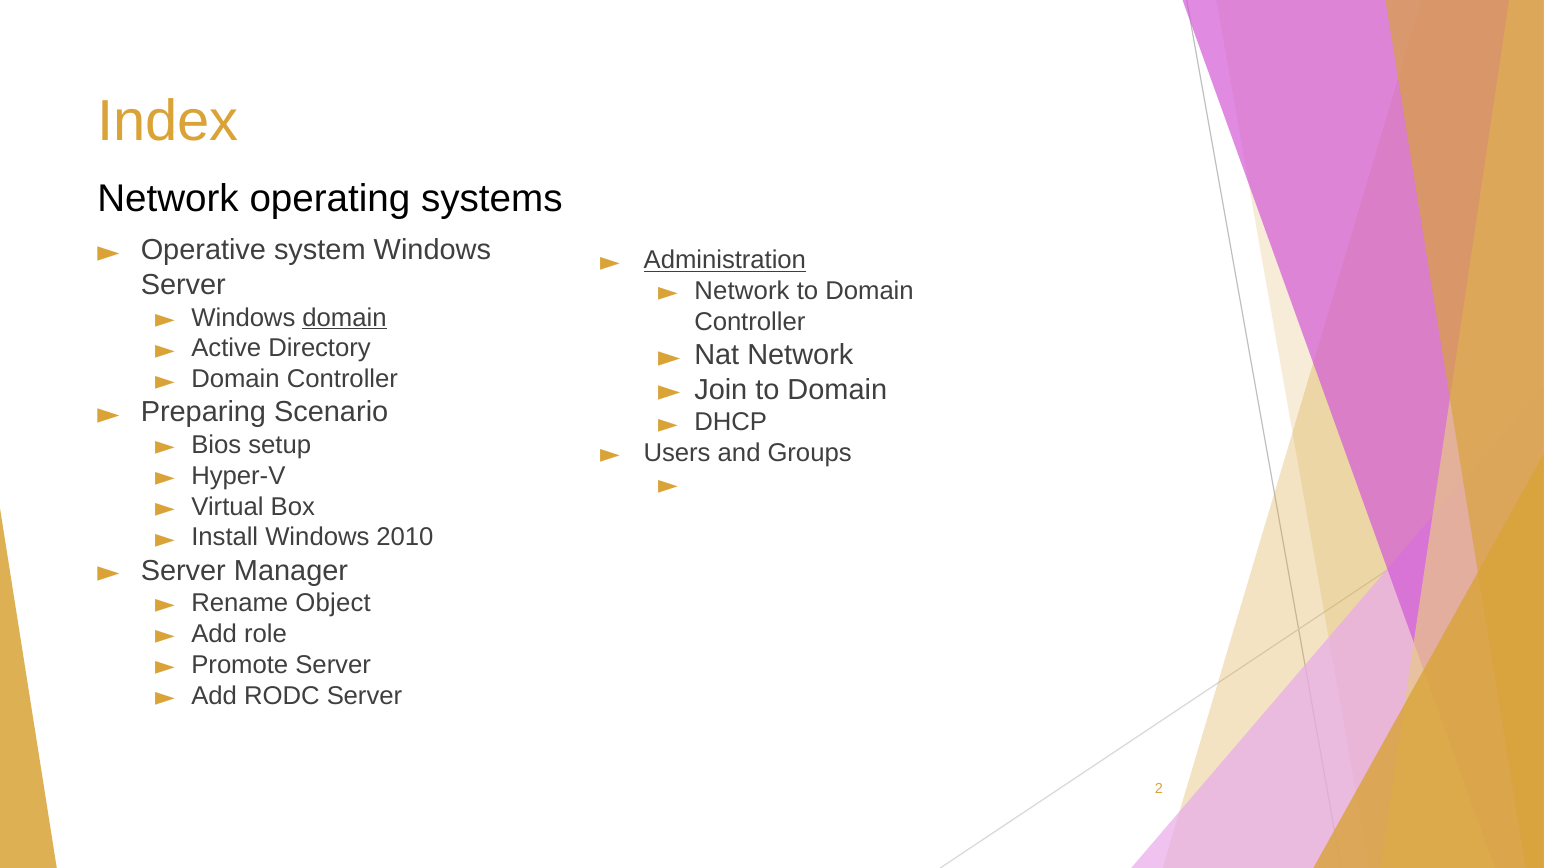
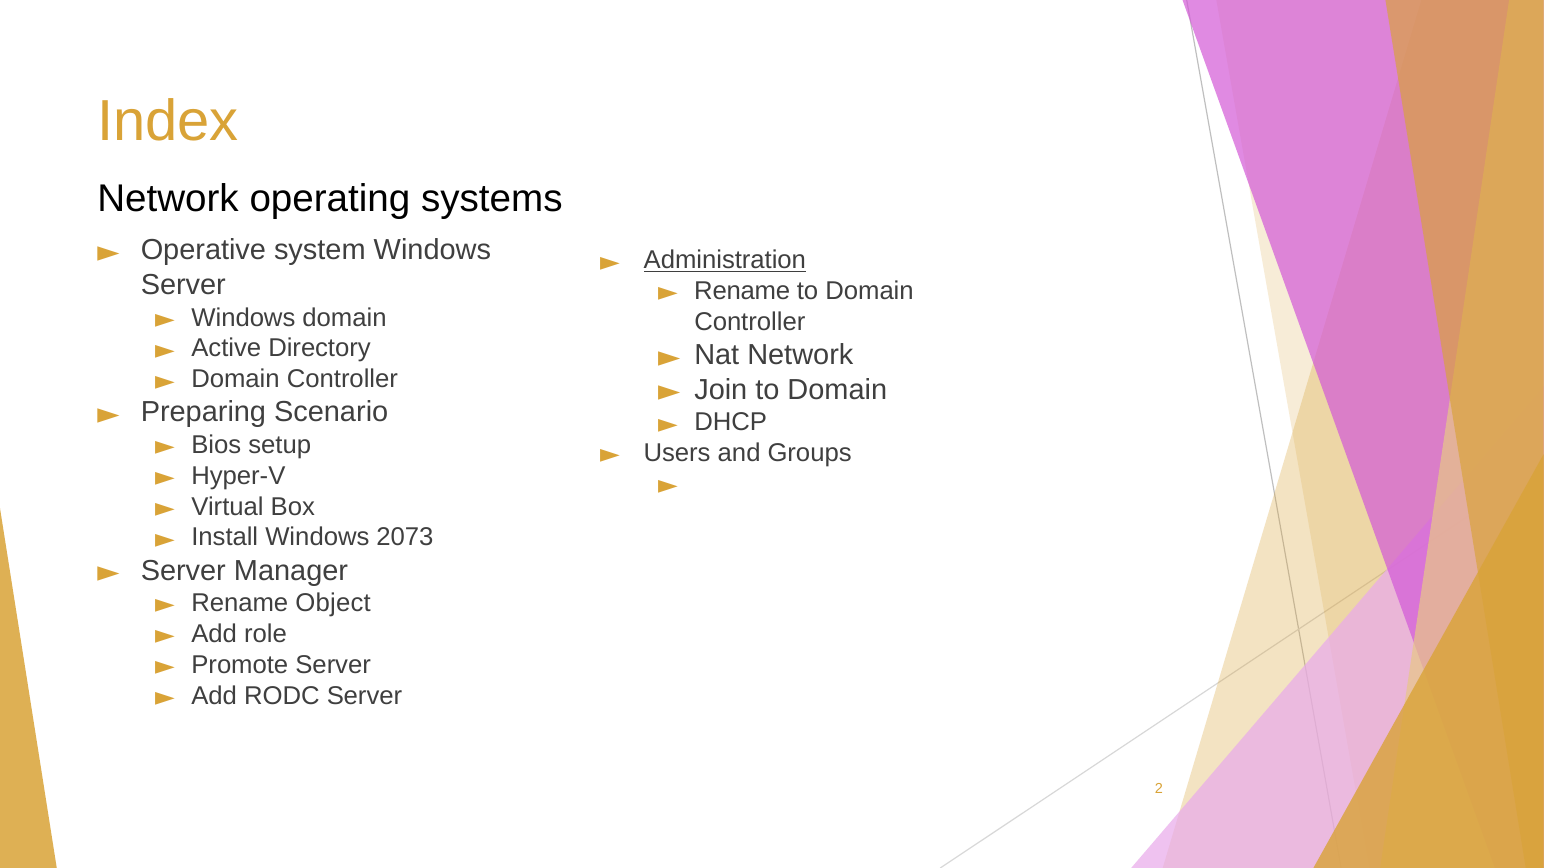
Network: Network -> Rename (742, 291)
domain underline: present -> none (344, 318)
2010: 2010 -> 2073 (405, 538)
